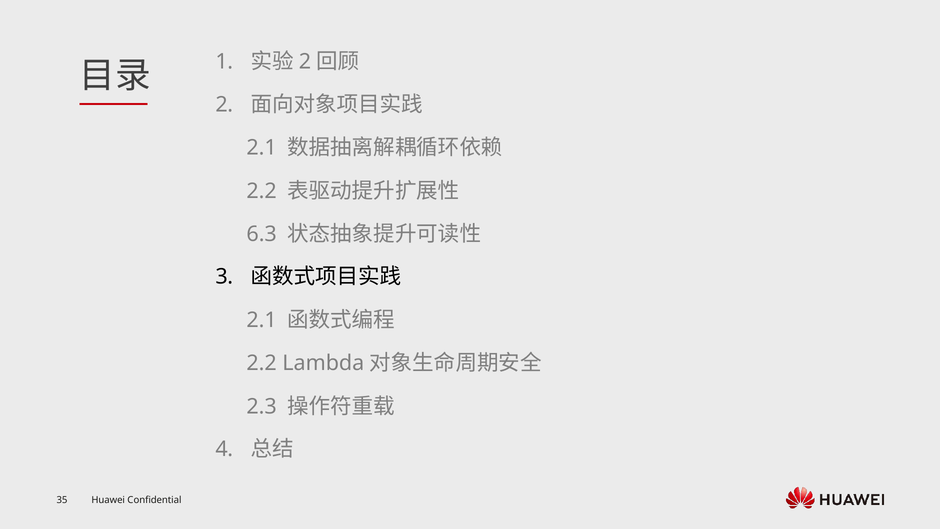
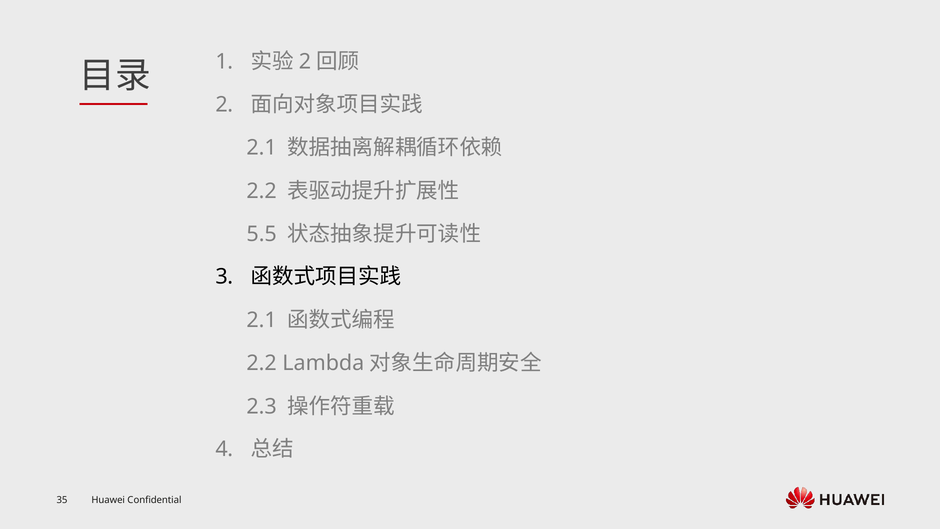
6.3: 6.3 -> 5.5 (262, 234)
